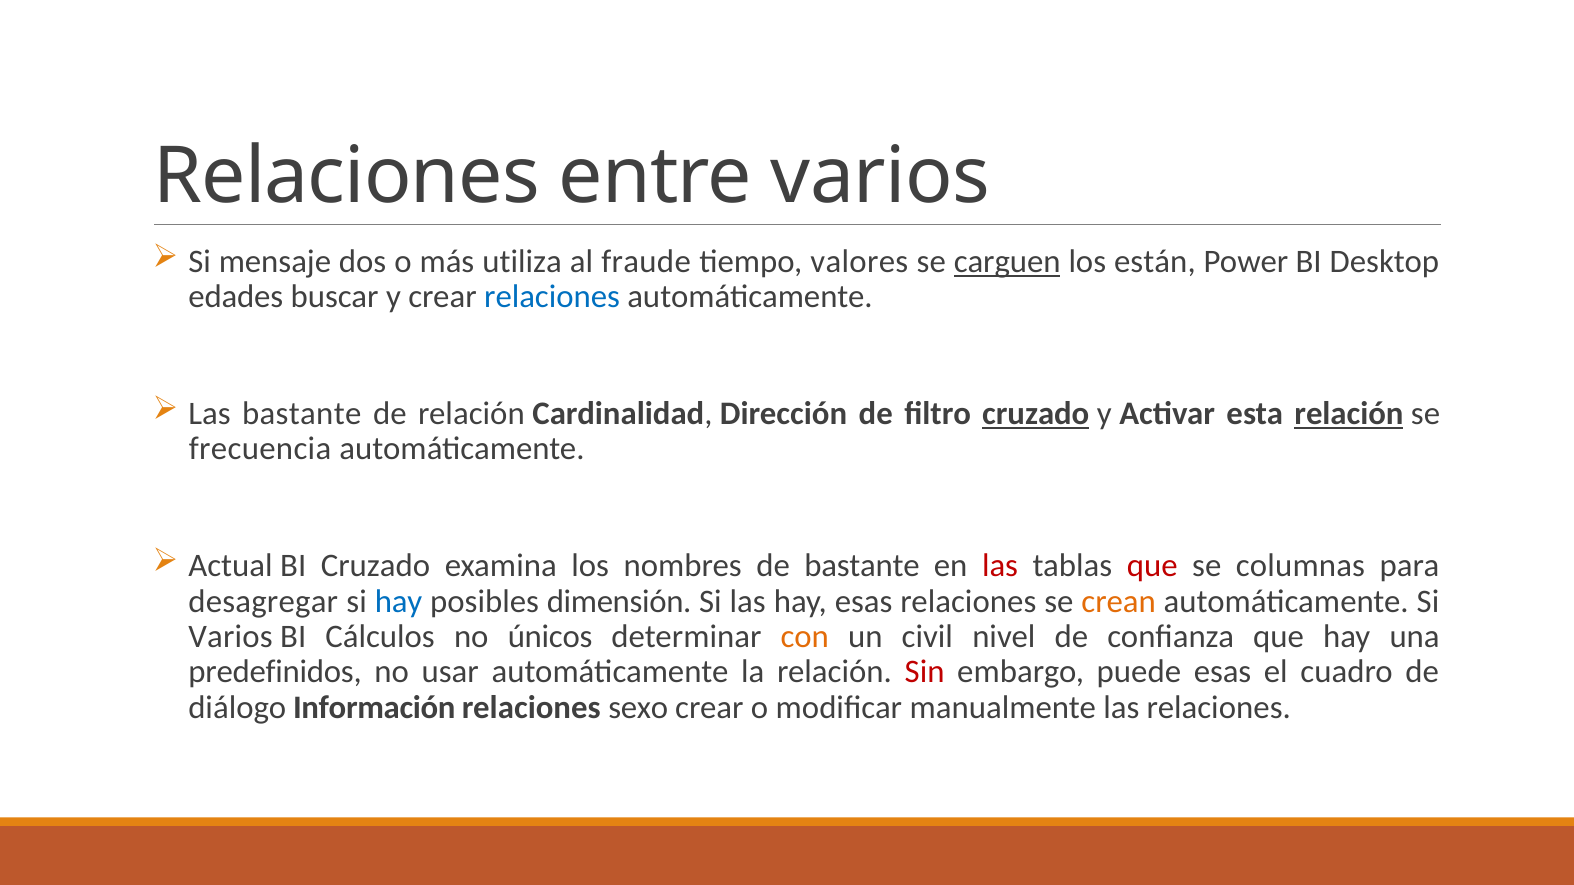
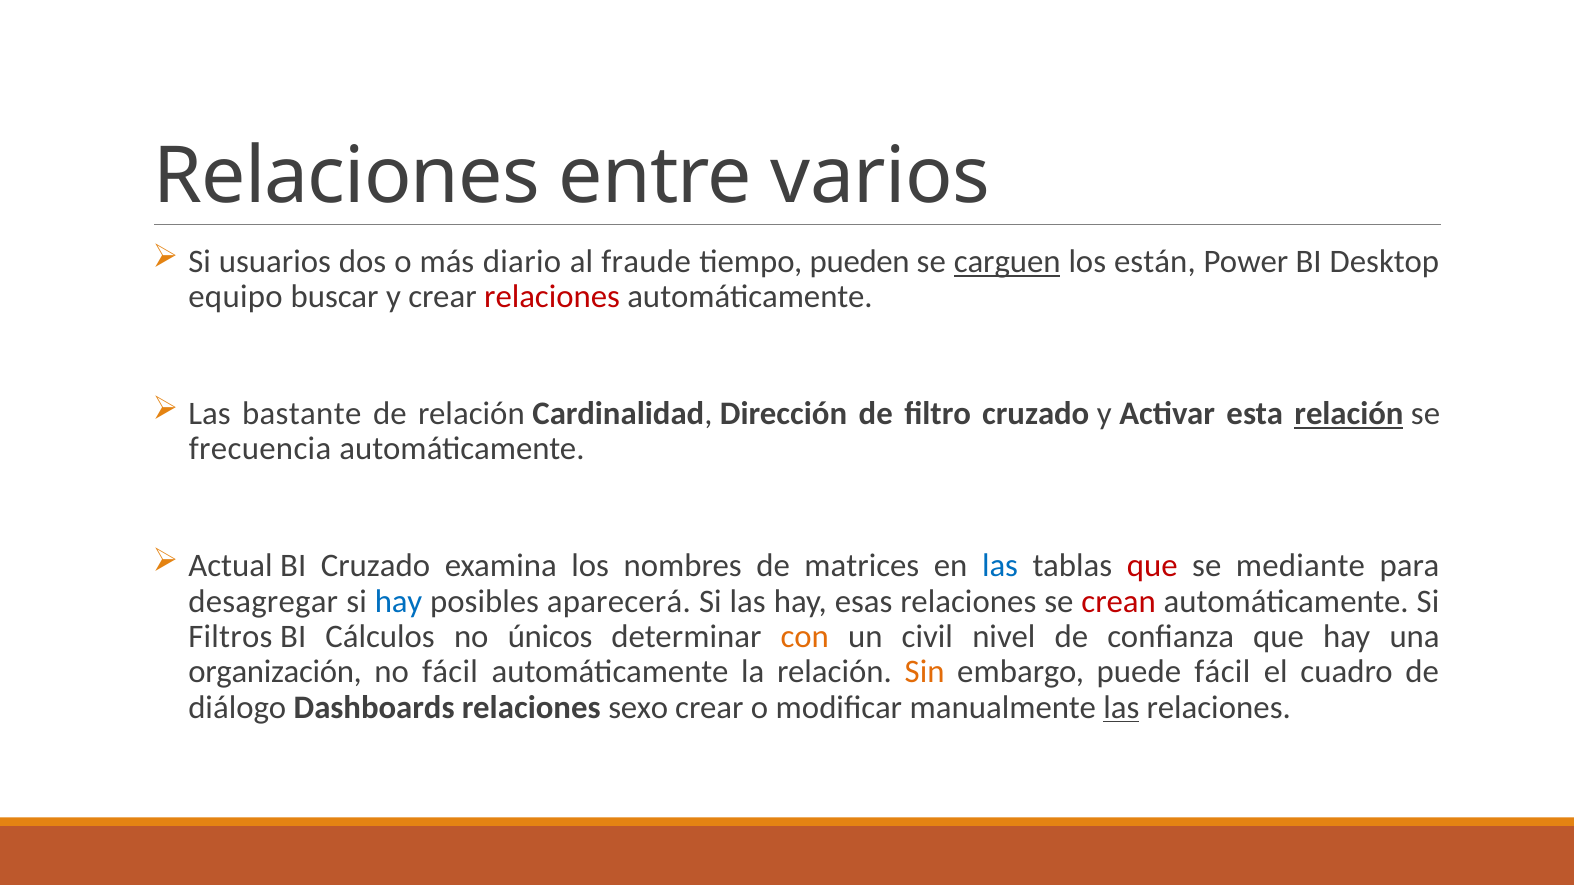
mensaje: mensaje -> usuarios (275, 262)
utiliza: utiliza -> diario (522, 262)
valores: valores -> pueden (860, 262)
edades: edades -> equipo (236, 297)
relaciones colour: blue -> red (552, 297)
cruzado underline: present -> none (1036, 414)
de bastante: bastante -> matrices (862, 566)
las colour: red -> blue (1000, 566)
columnas: columnas -> mediante (1300, 566)
dimensión: dimensión -> aparecerá (619, 601)
crean colour: orange -> red (1119, 601)
Varios: Varios -> Filtros (230, 637)
predefinidos: predefinidos -> organización (275, 672)
no usar: usar -> fácil (450, 672)
Sin colour: red -> orange (925, 672)
puede esas: esas -> fácil (1222, 672)
Información: Información -> Dashboards (374, 708)
las underline: none -> present (1121, 708)
